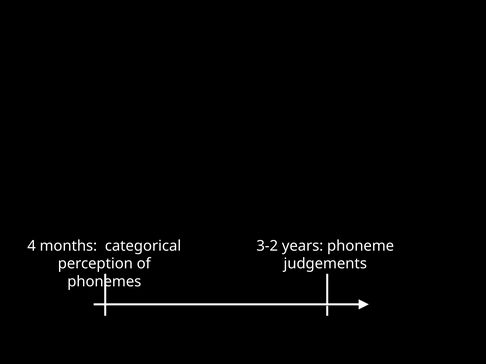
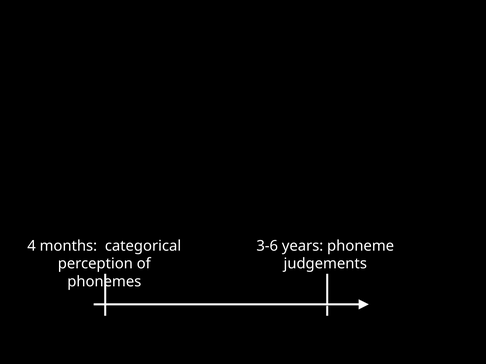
3-2: 3-2 -> 3-6 (267, 246)
